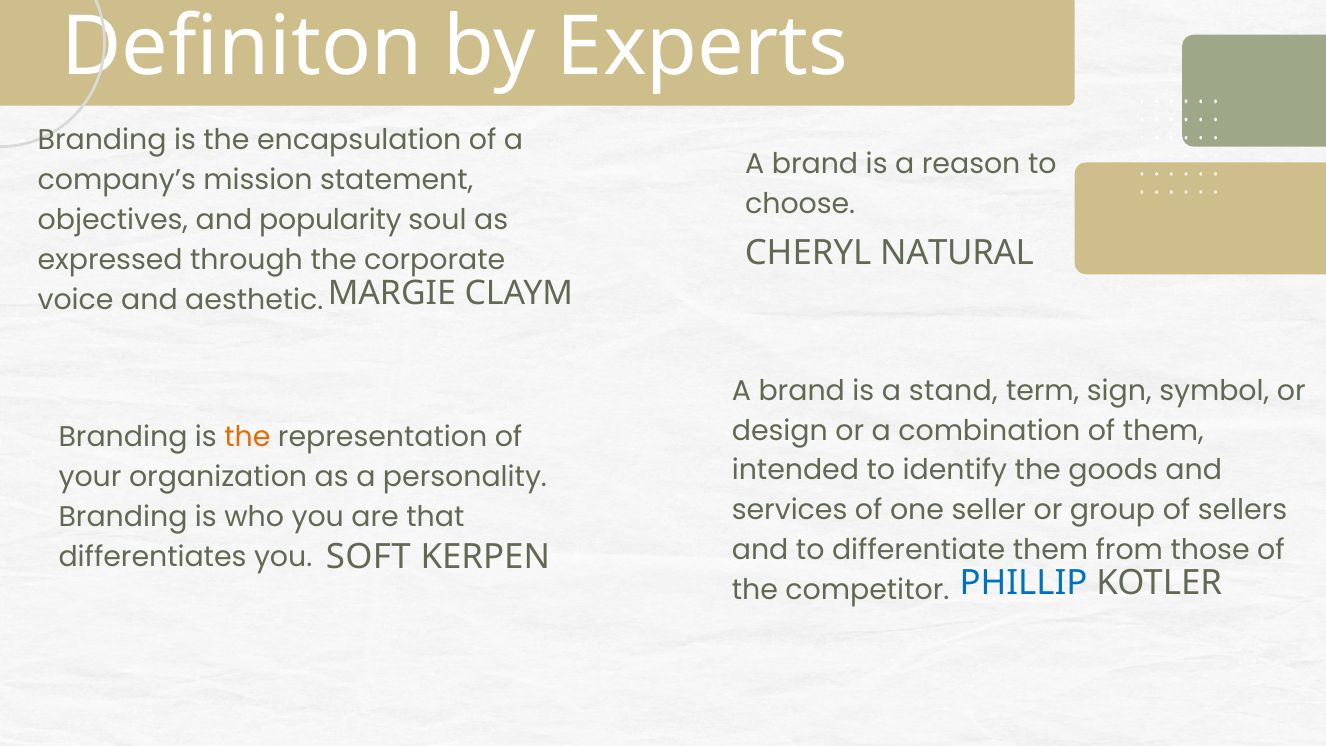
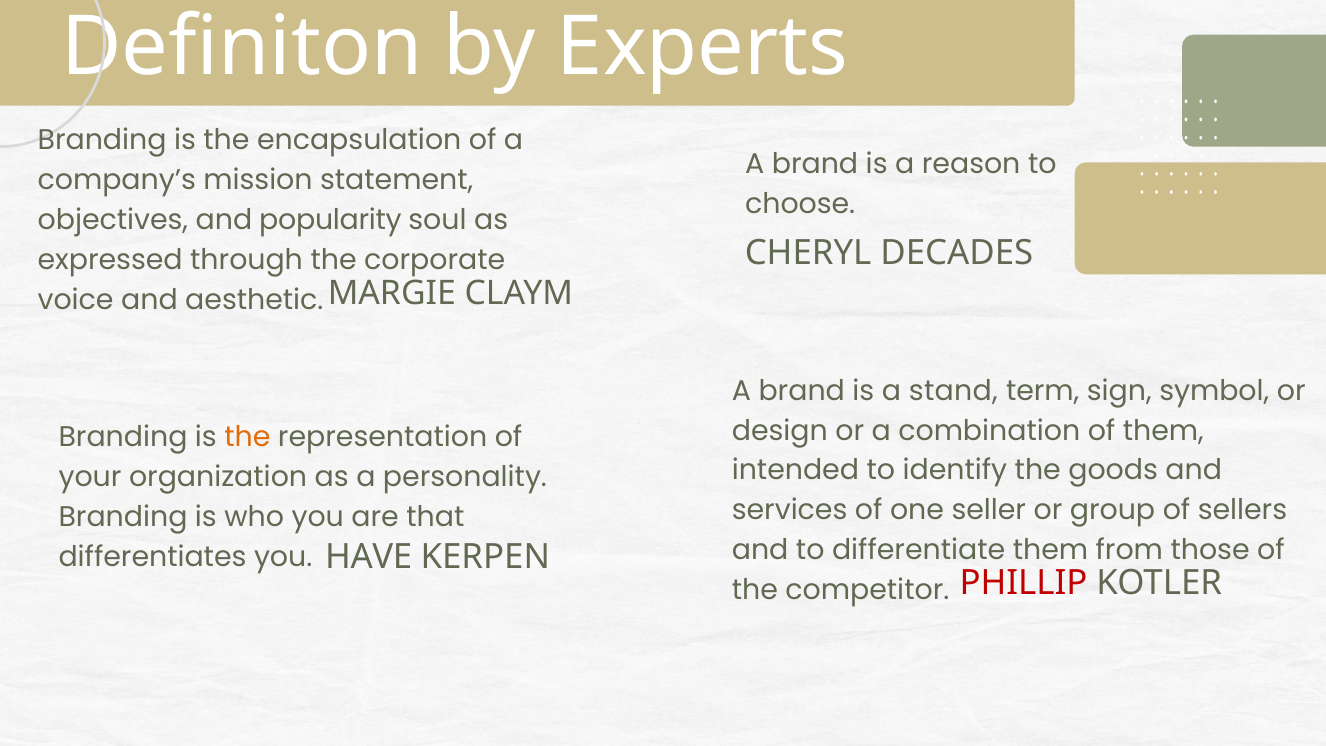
NATURAL: NATURAL -> DECADES (957, 253)
SOFT: SOFT -> HAVE (369, 557)
PHILLIP colour: blue -> red (1023, 583)
